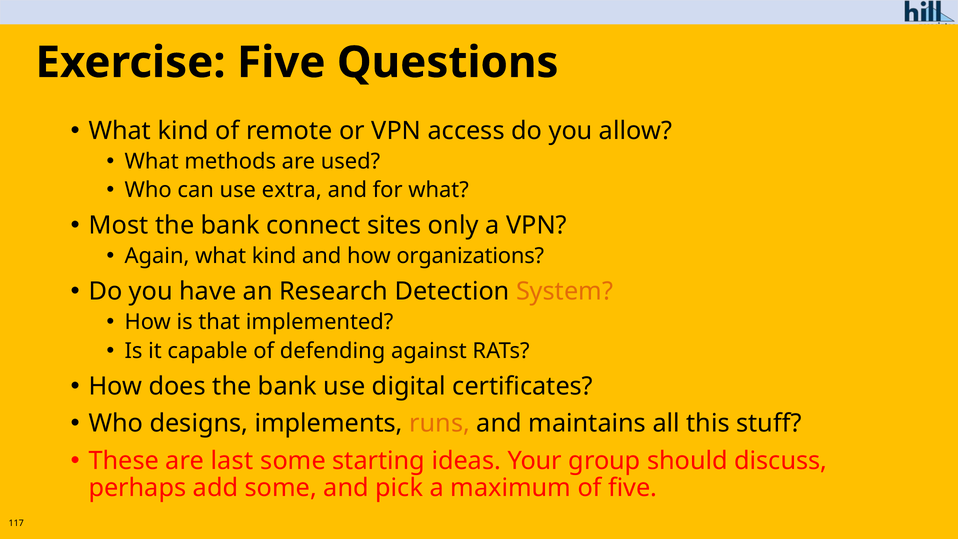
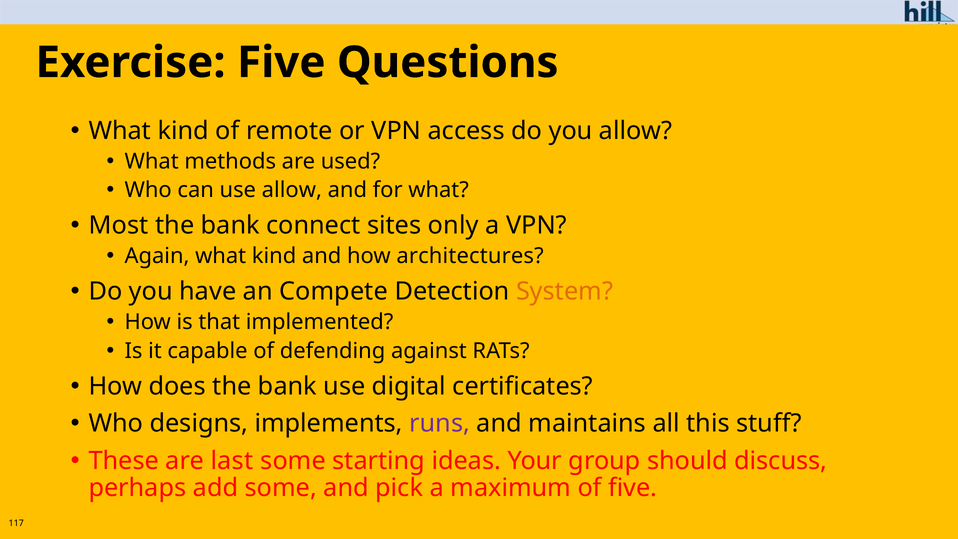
use extra: extra -> allow (292, 190)
organizations: organizations -> architectures (470, 256)
Research: Research -> Compete (334, 291)
runs colour: orange -> purple (440, 423)
